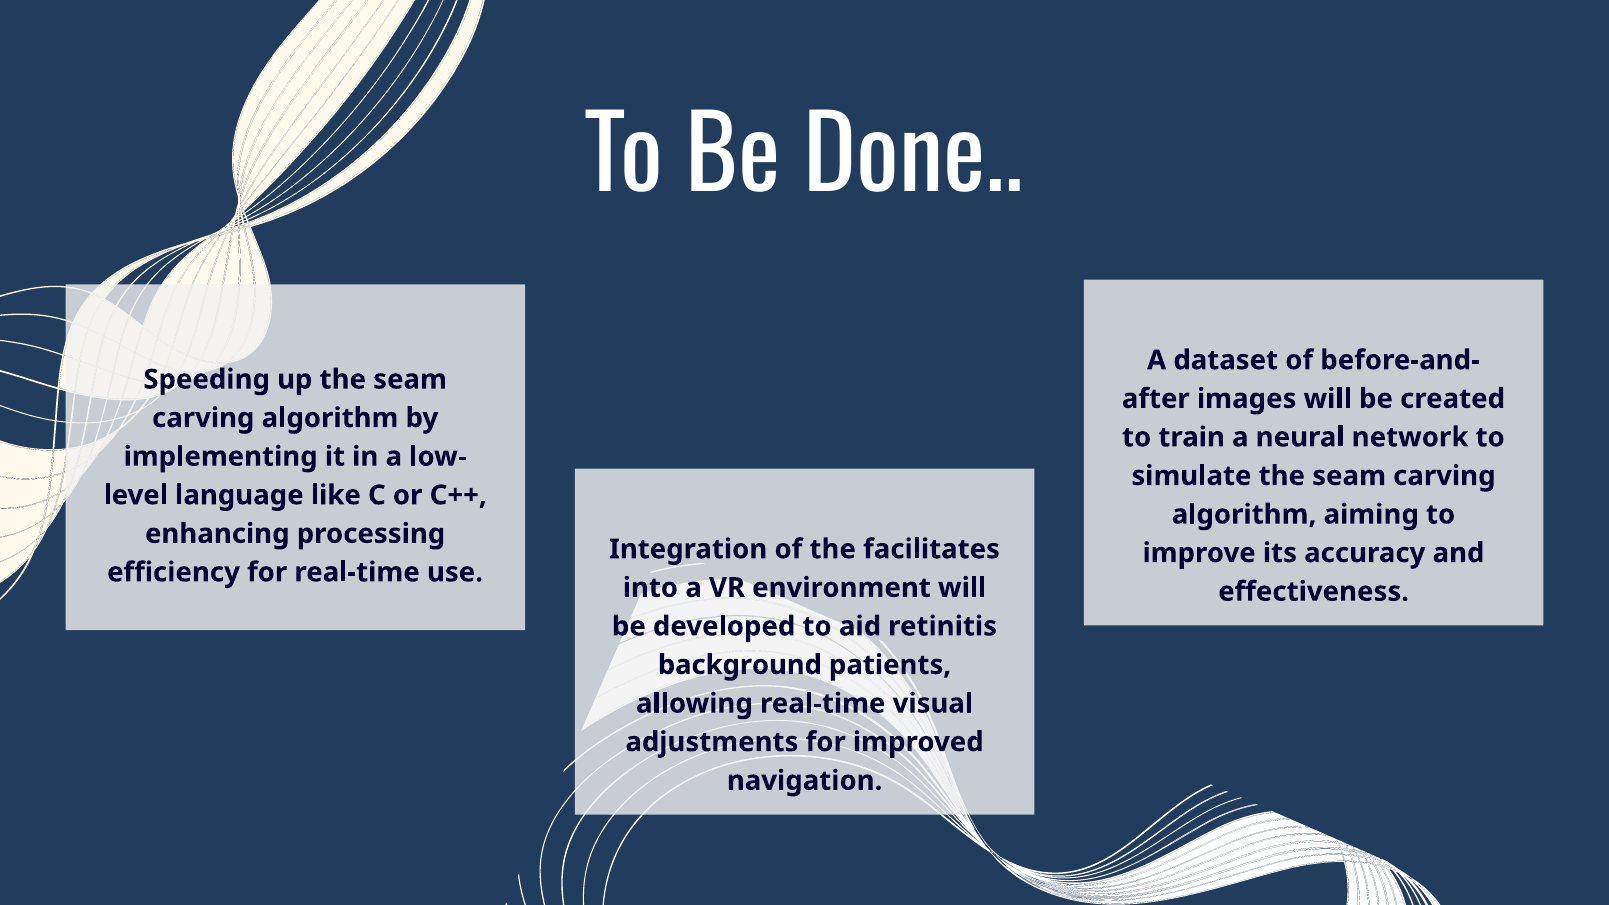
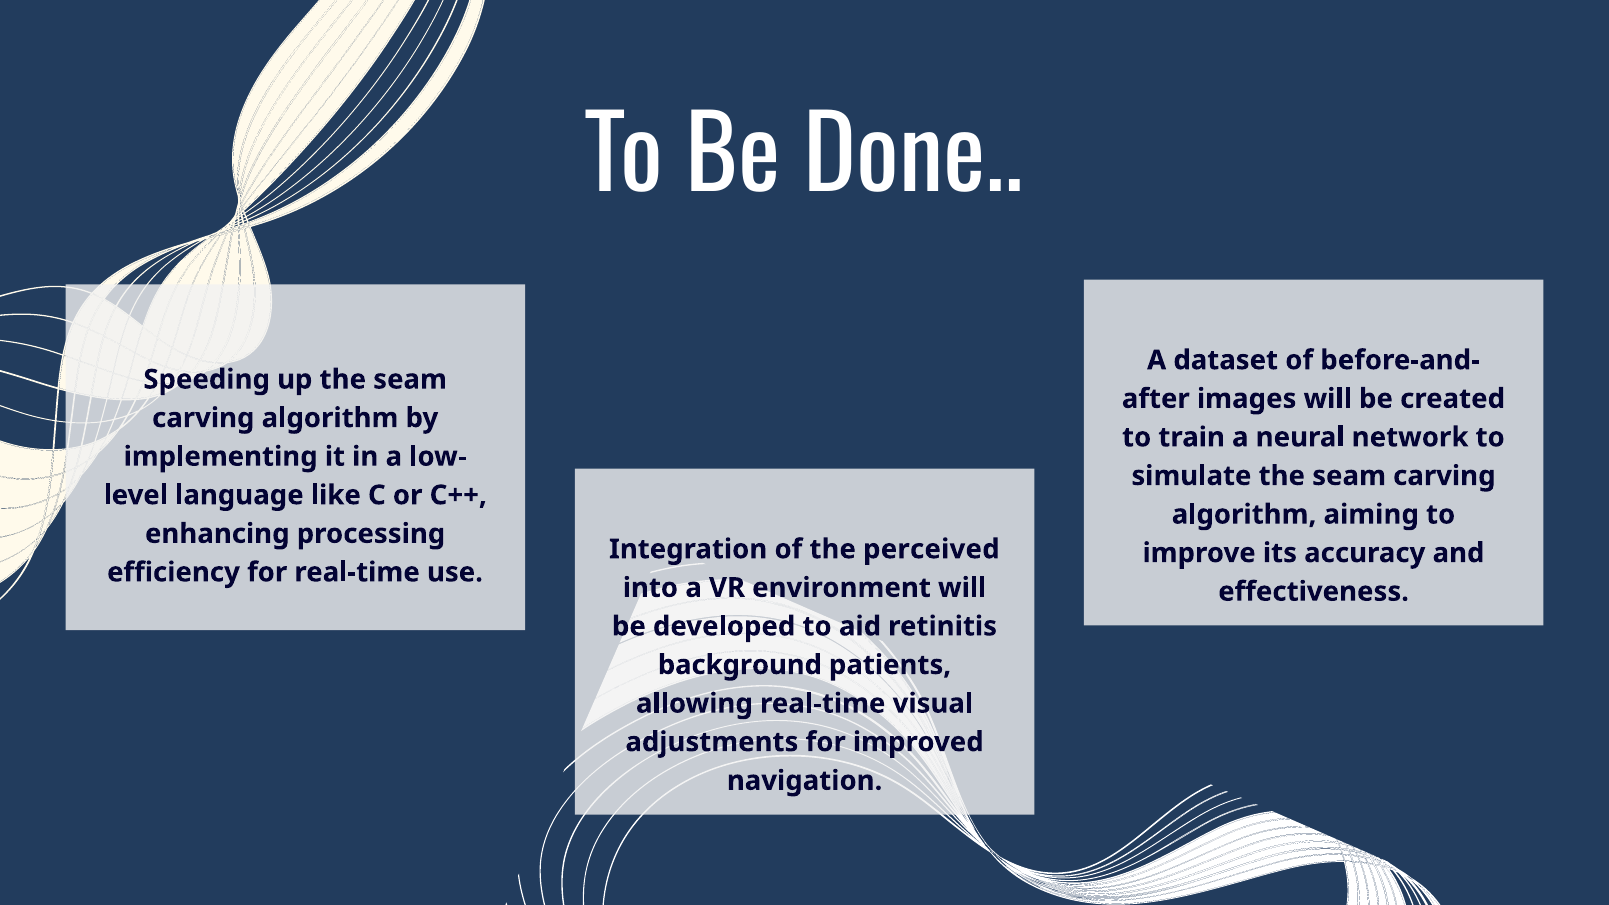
facilitates: facilitates -> perceived (931, 549)
